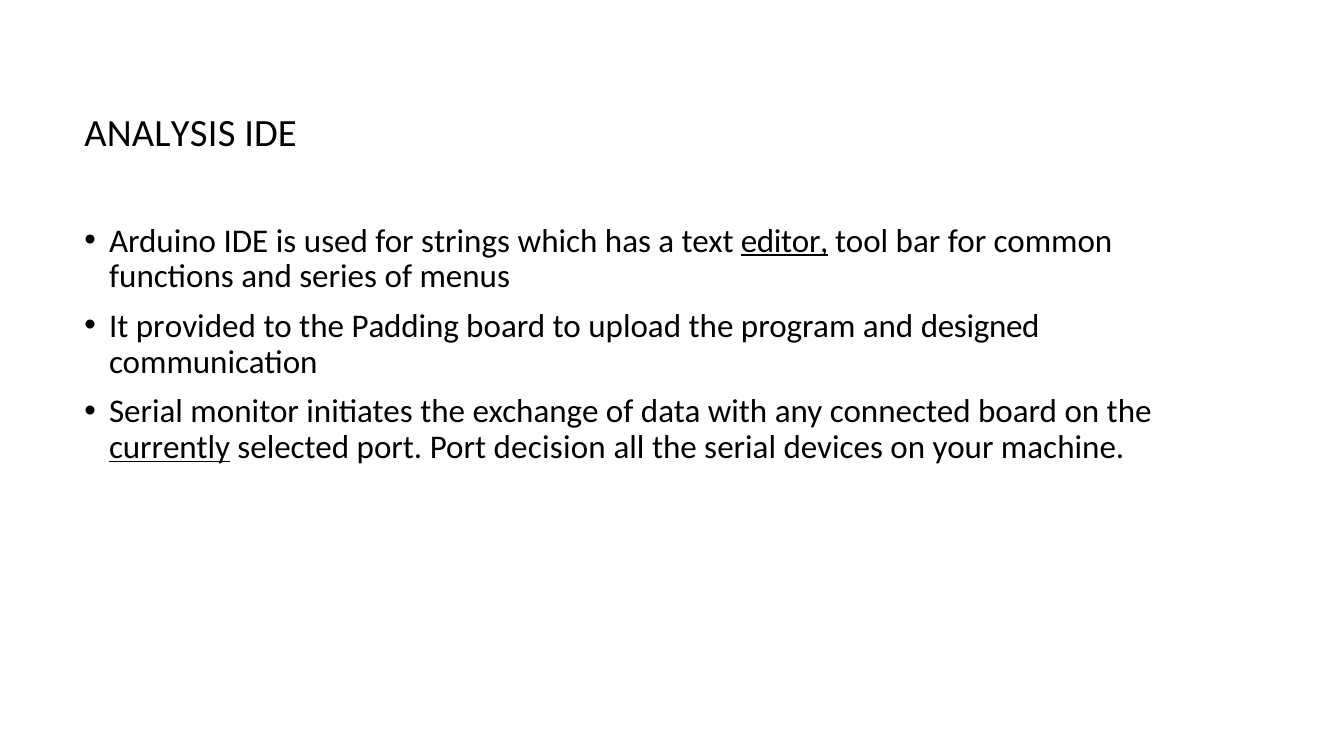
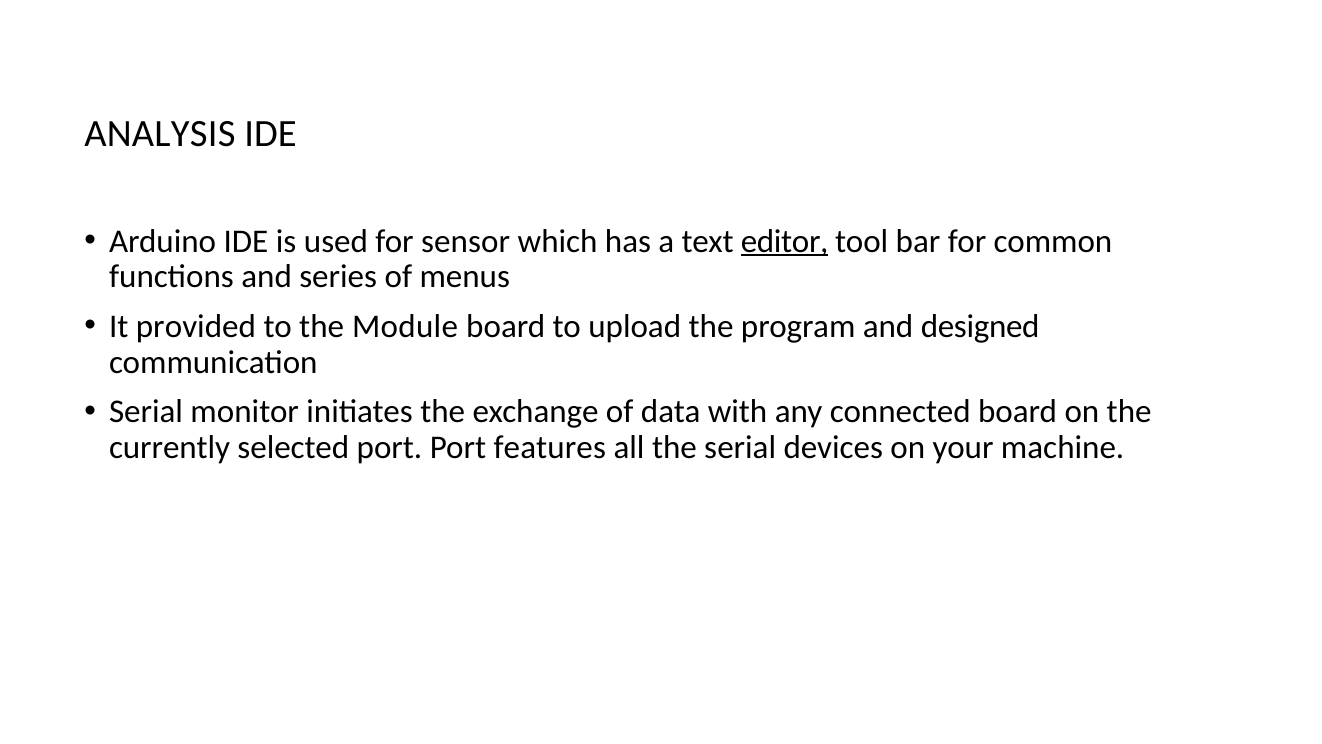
strings: strings -> sensor (466, 241)
Padding: Padding -> Module (405, 326)
currently underline: present -> none (170, 447)
decision: decision -> features (550, 447)
